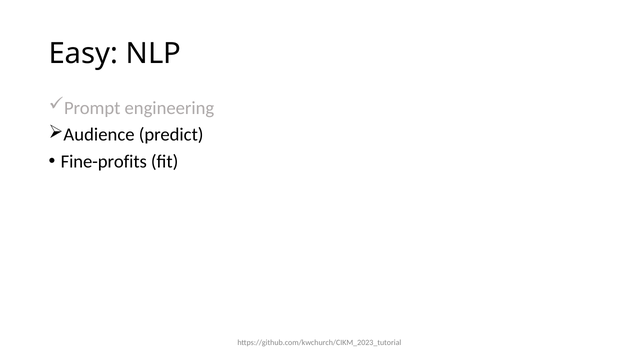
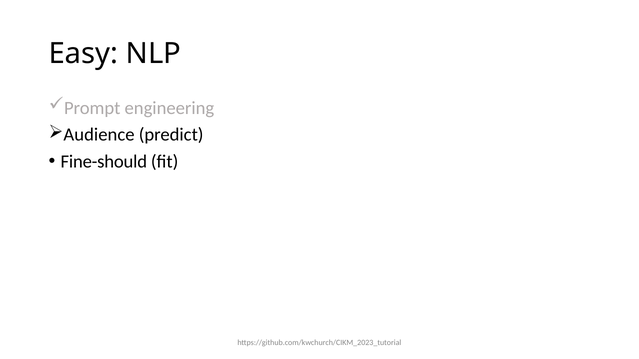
Fine-profits: Fine-profits -> Fine-should (104, 162)
